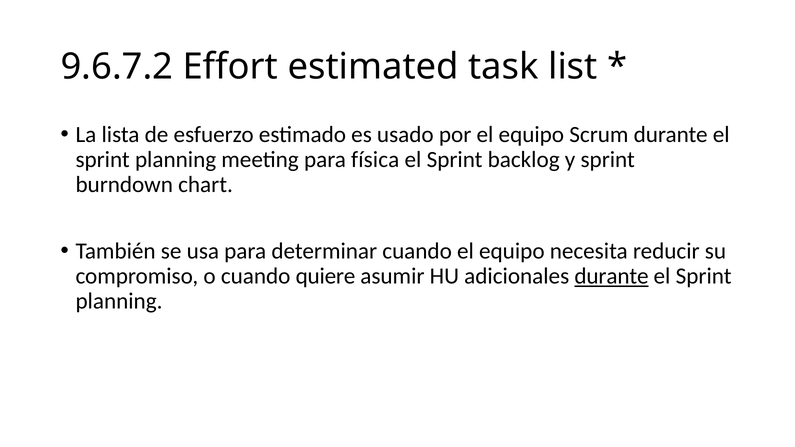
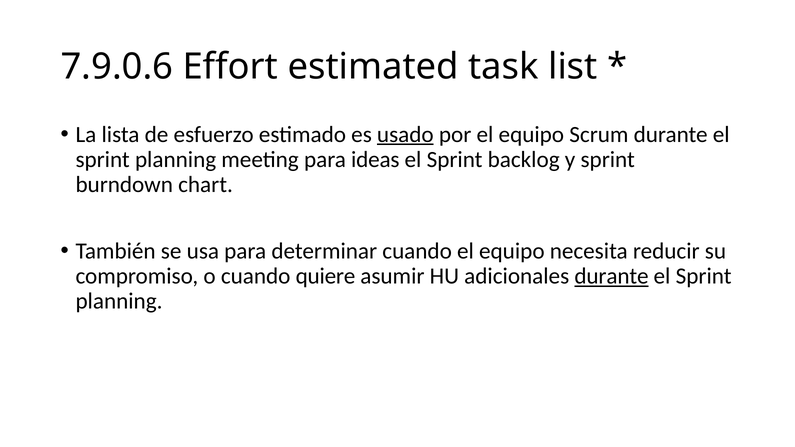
9.6.7.2: 9.6.7.2 -> 7.9.0.6 (117, 67)
usado underline: none -> present (405, 134)
física: física -> ideas (375, 159)
